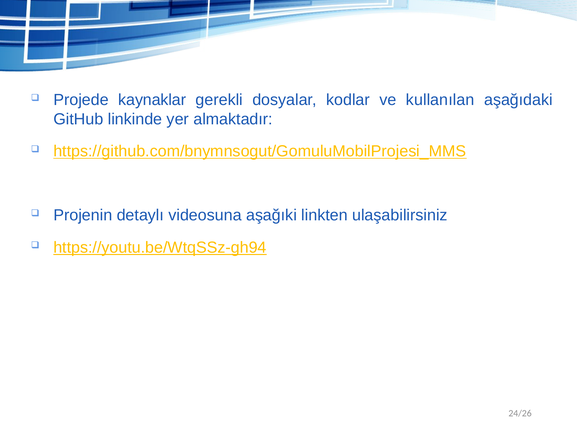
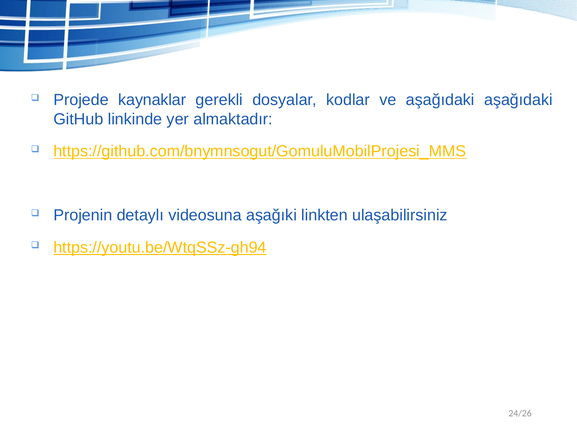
ve kullanılan: kullanılan -> aşağıdaki (440, 100)
